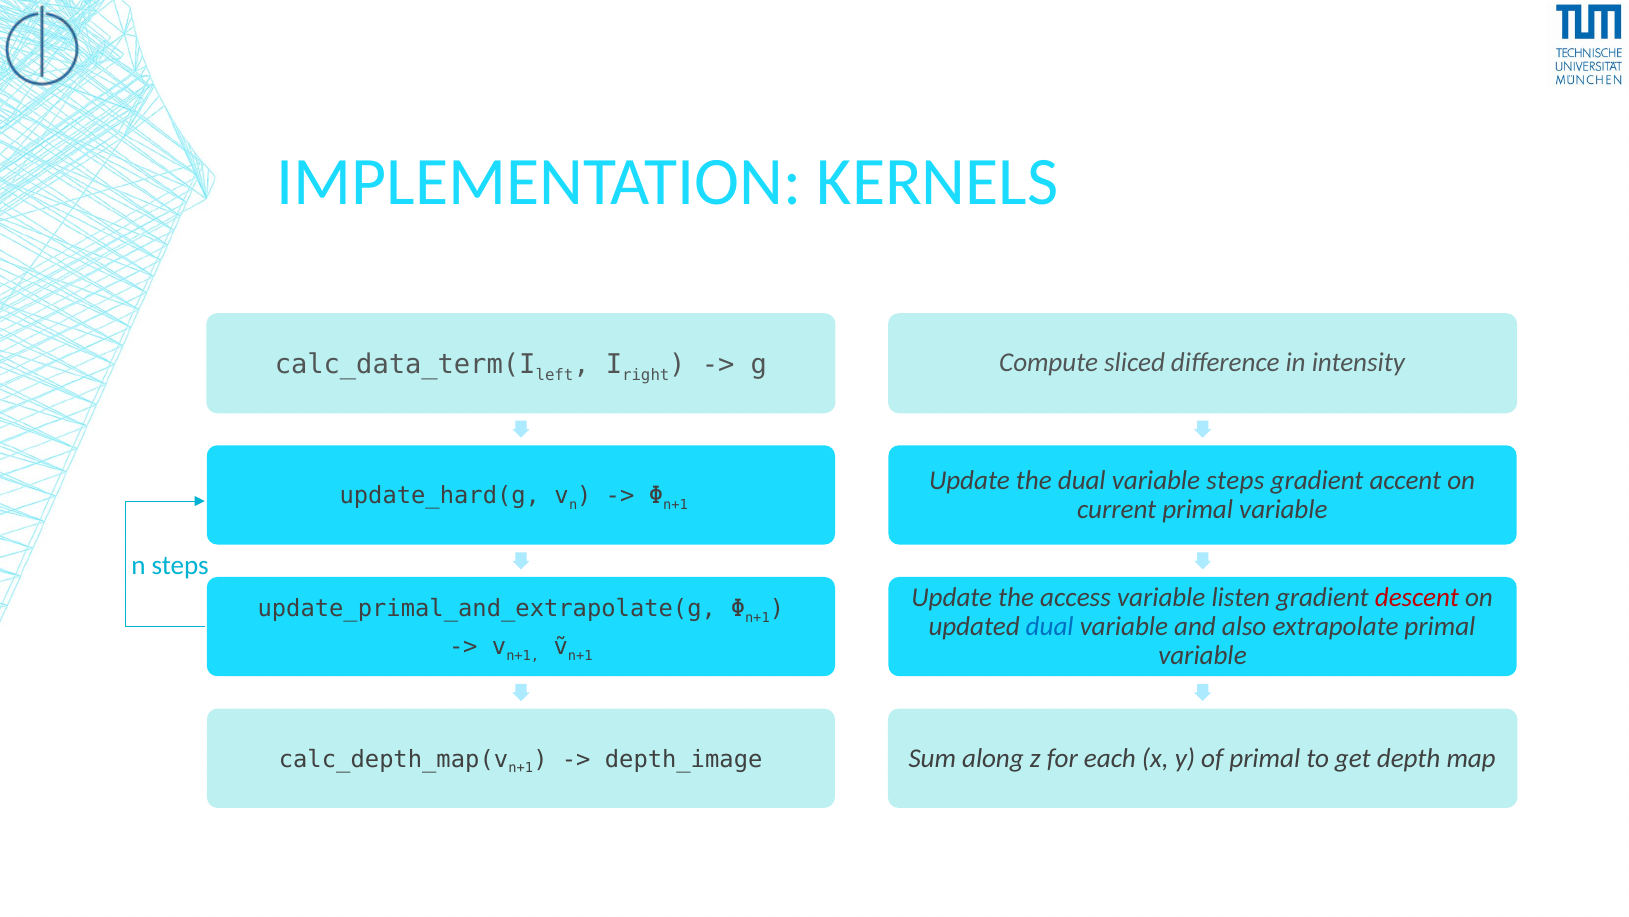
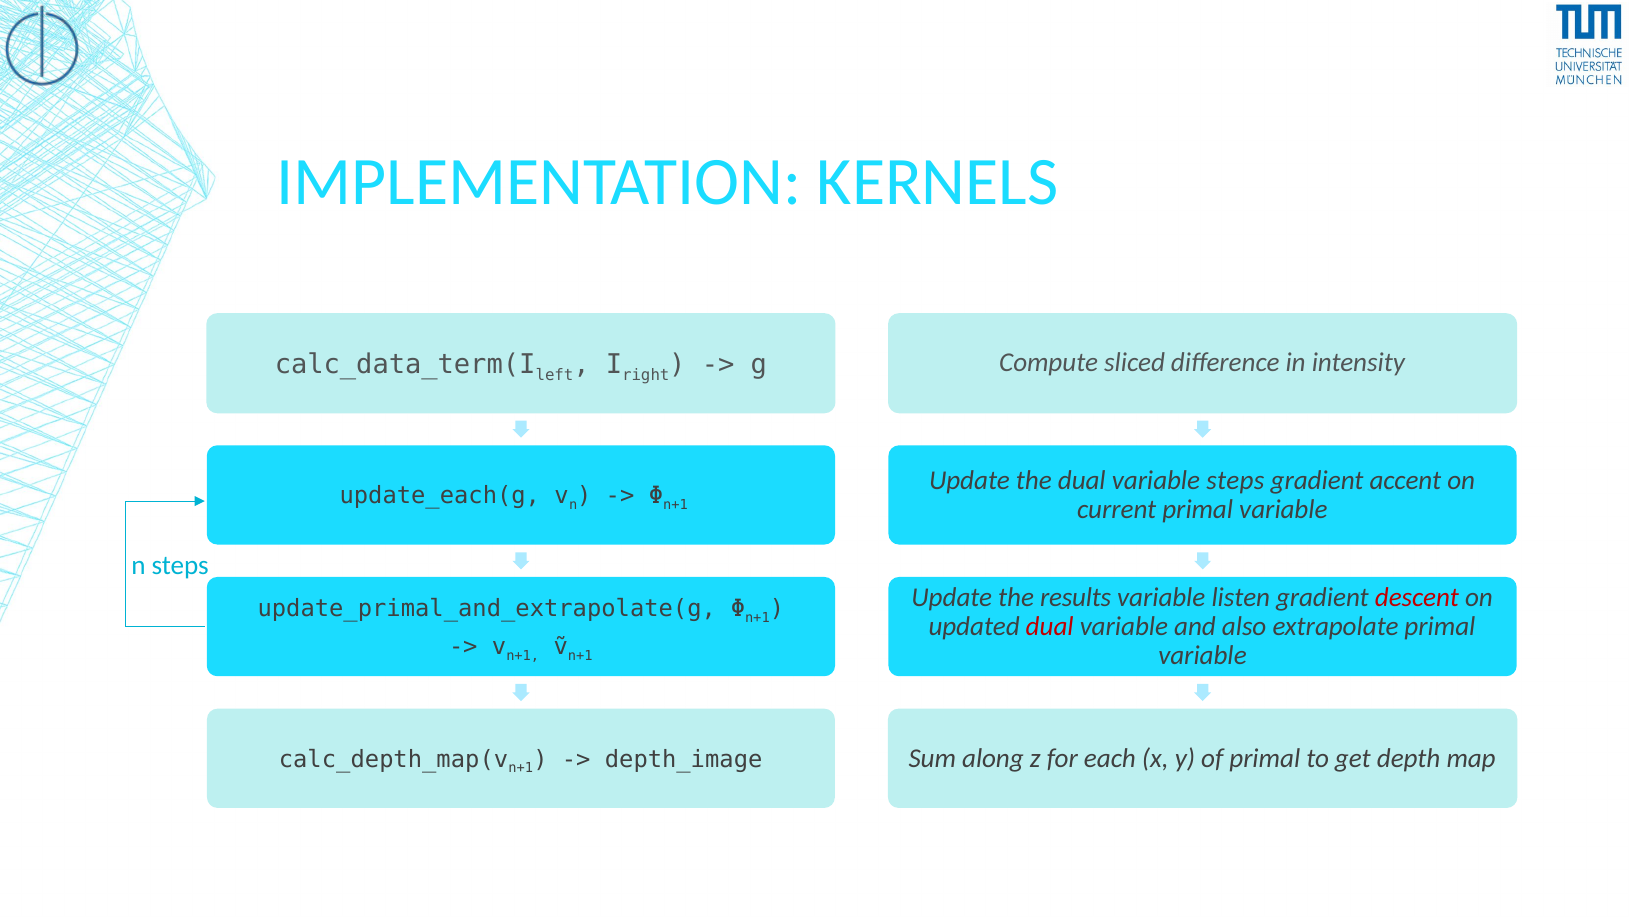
update_hard(g: update_hard(g -> update_each(g (440, 495)
access: access -> results (1076, 597)
dual colour: blue -> red (1050, 626)
